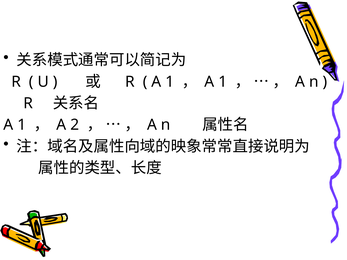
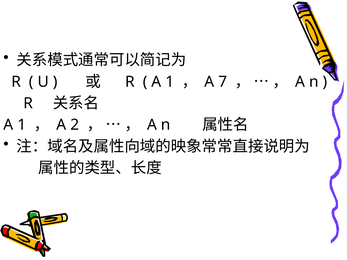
1: 1 -> 7 (223, 82)
